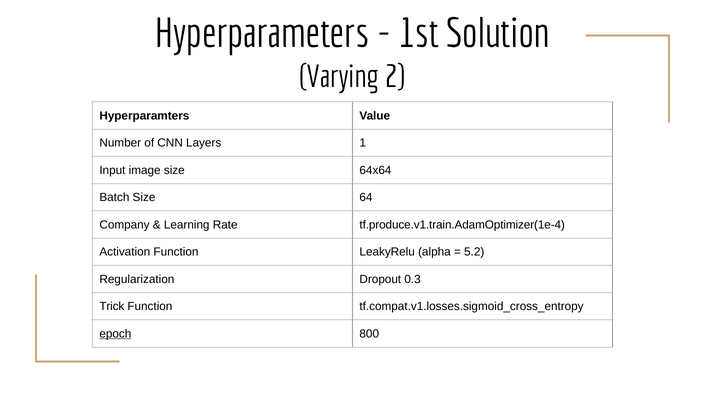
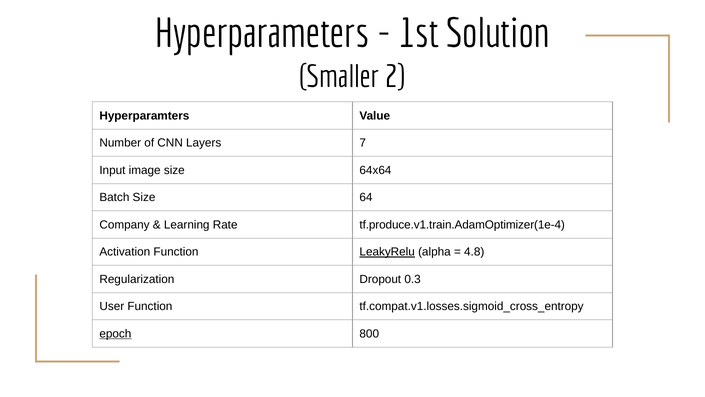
Varying: Varying -> Smaller (339, 77)
1: 1 -> 7 (363, 143)
LeakyRelu underline: none -> present (387, 252)
5.2: 5.2 -> 4.8 (474, 252)
Trick: Trick -> User (112, 306)
